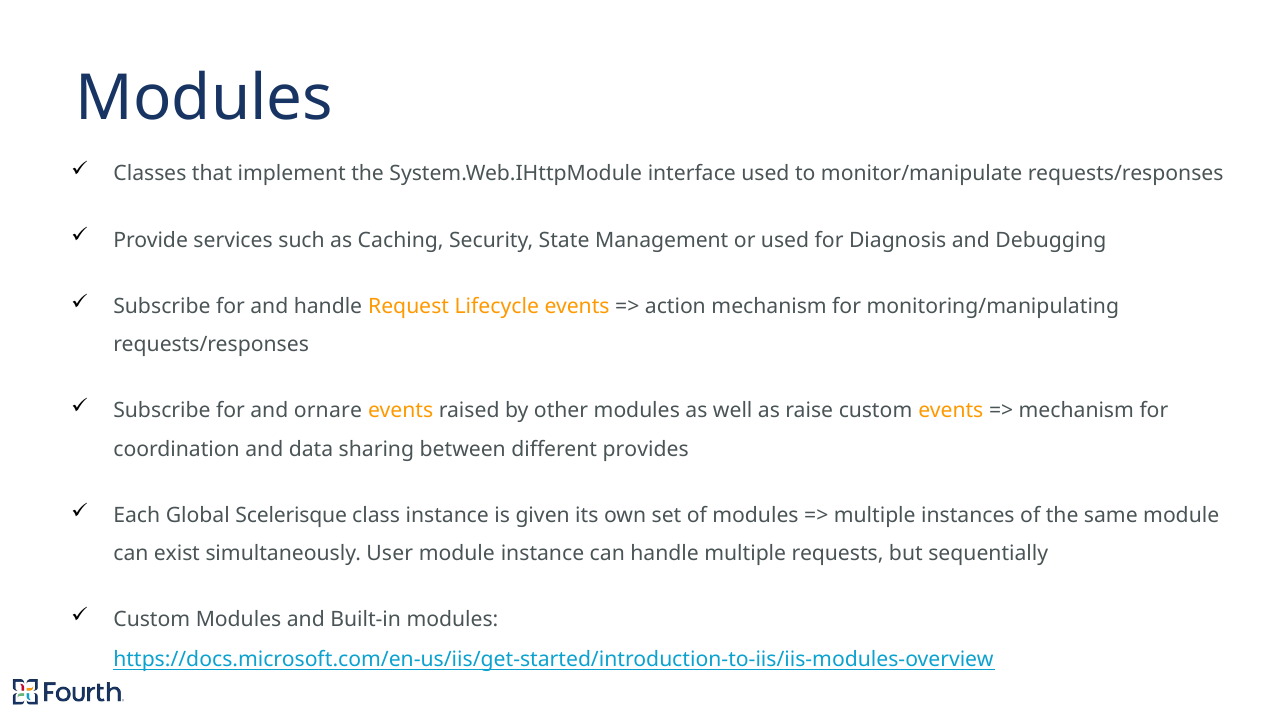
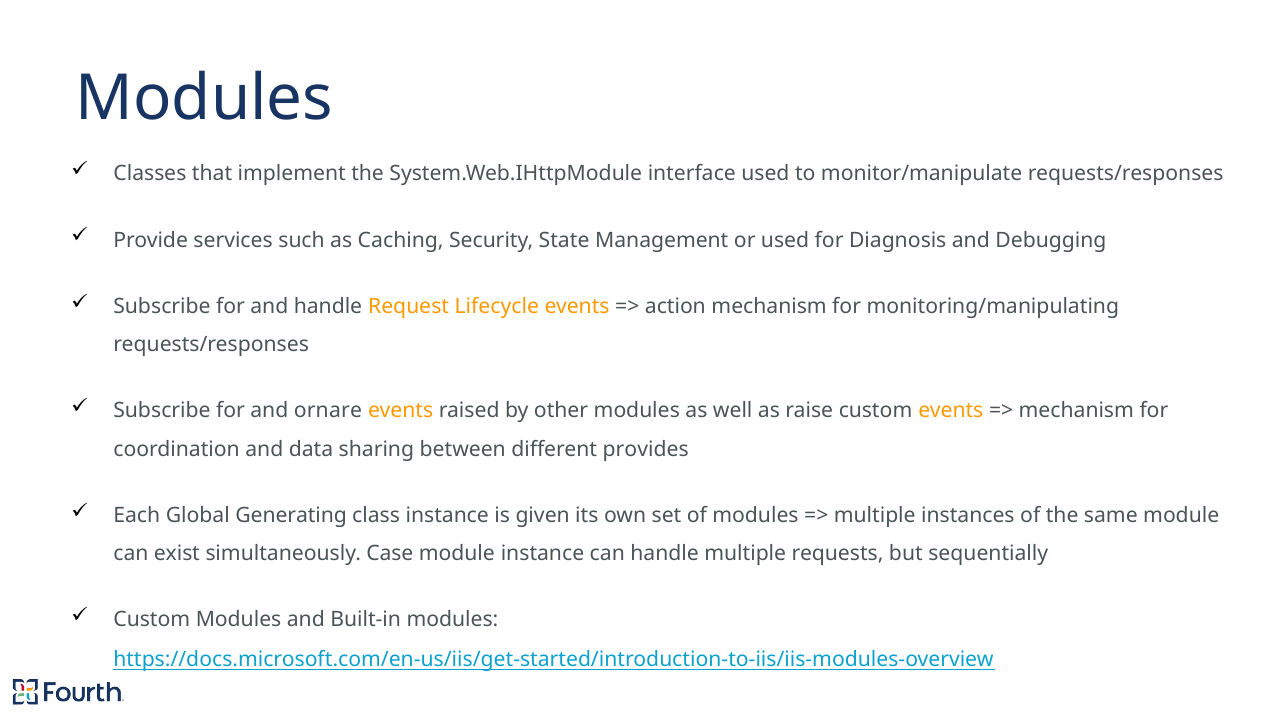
Scelerisque: Scelerisque -> Generating (291, 516)
User: User -> Case (390, 554)
